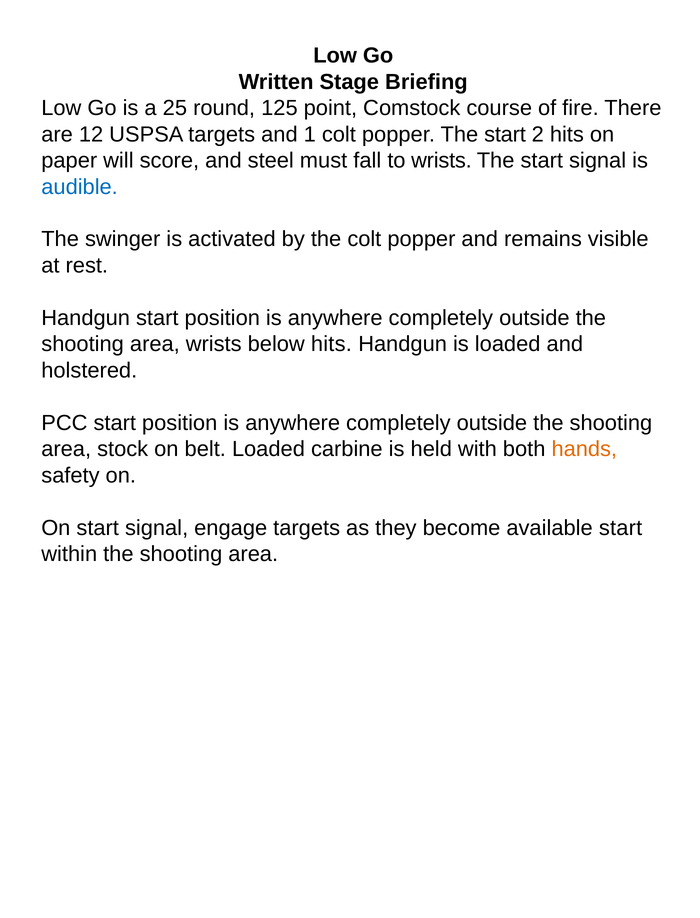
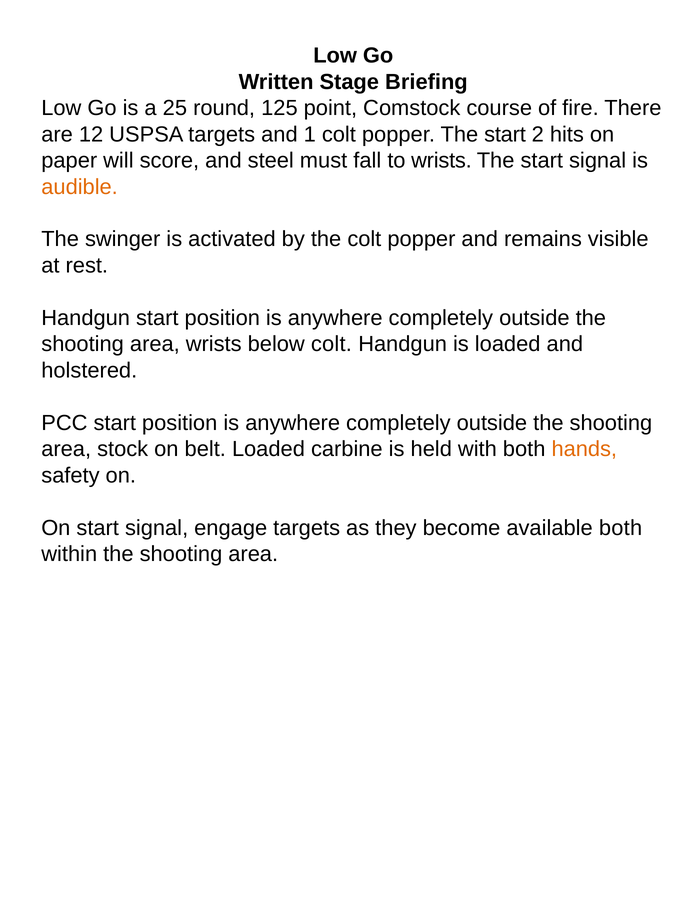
audible colour: blue -> orange (80, 187)
below hits: hits -> colt (331, 344)
available start: start -> both (621, 528)
